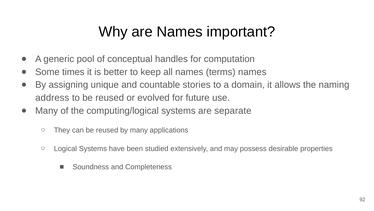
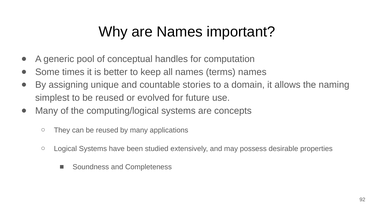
address: address -> simplest (52, 98)
separate: separate -> concepts (233, 110)
